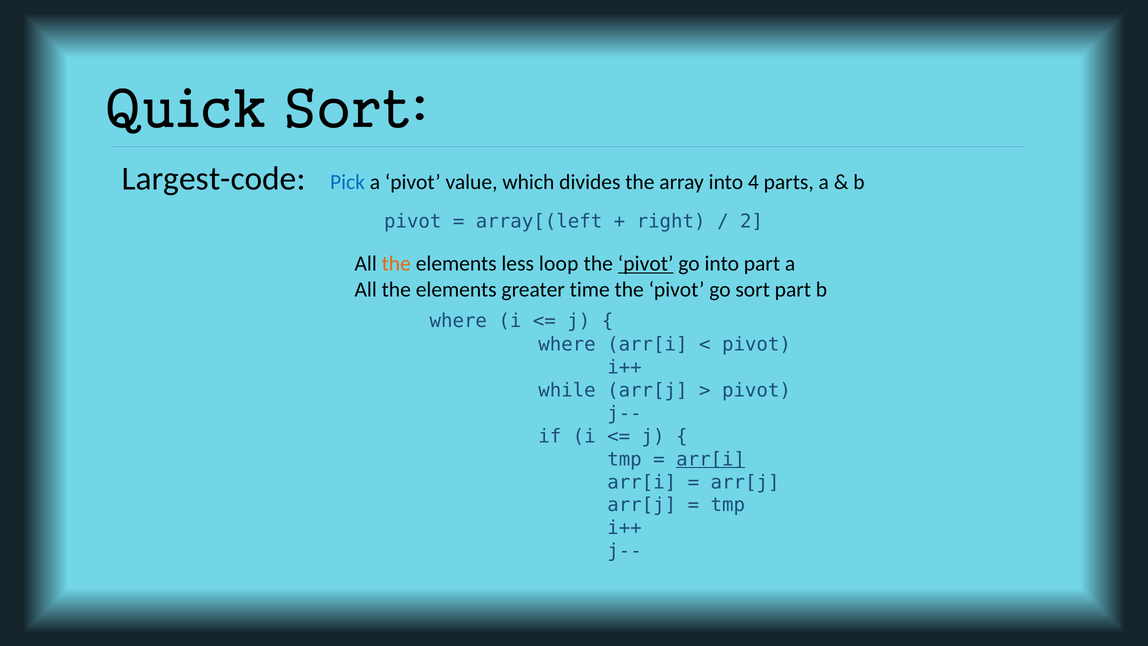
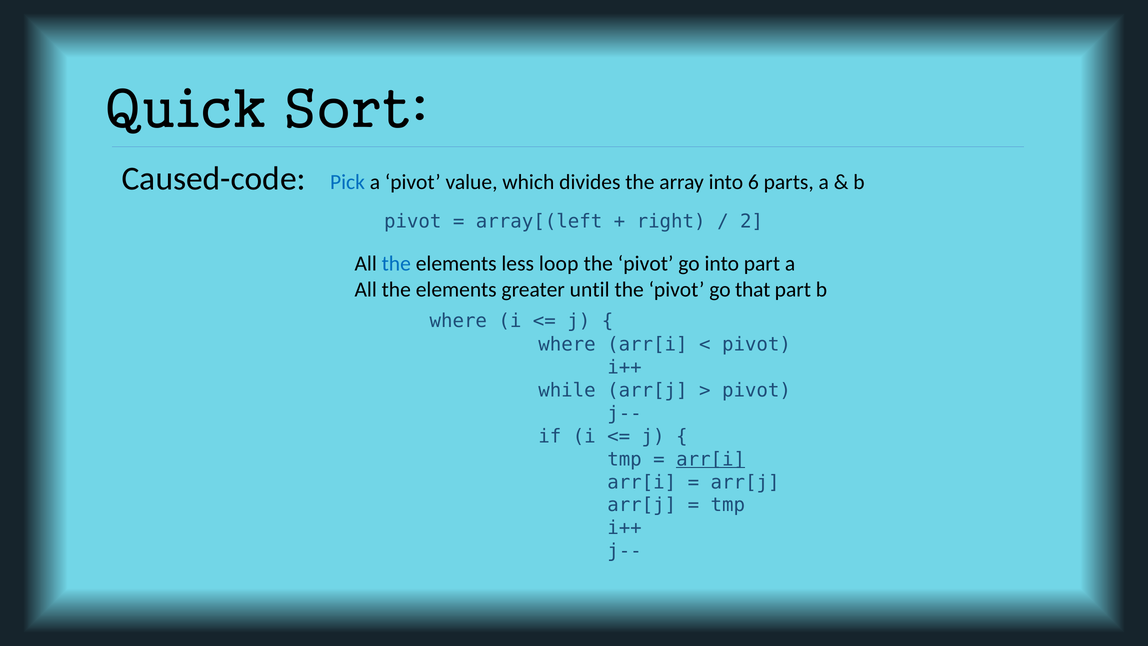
Largest-code: Largest-code -> Caused-code (214, 179)
4: 4 -> 6 (753, 182)
the colour: orange -> blue (396, 264)
pivot underline: present -> none (646, 264)
time: time -> until (590, 289)
go sort: sort -> that (753, 289)
